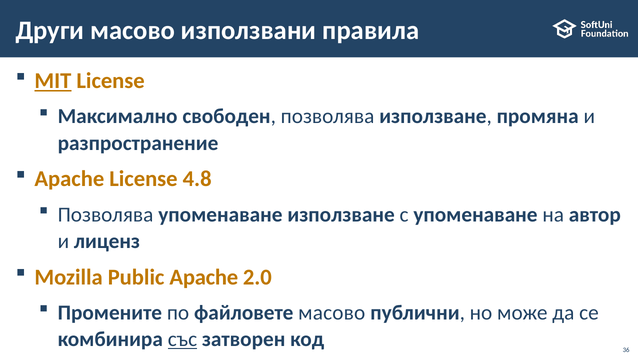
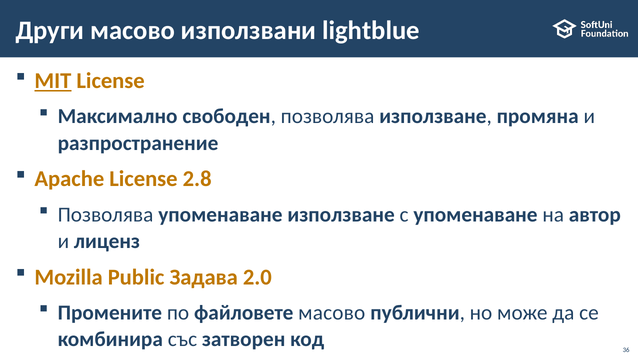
правила: правила -> lightblue (371, 30)
4.8: 4.8 -> 2.8 (197, 179)
Public Apache: Apache -> Задава (204, 277)
със underline: present -> none (182, 339)
